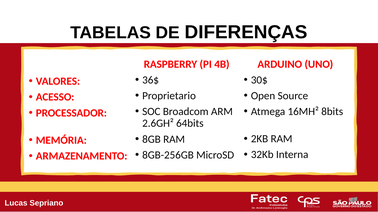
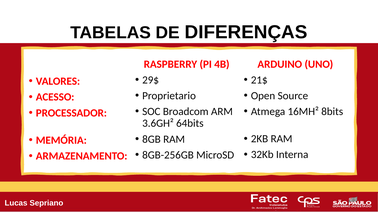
36$: 36$ -> 29$ (151, 80)
30$: 30$ -> 21$ (259, 80)
2.6GH²: 2.6GH² -> 3.6GH² (158, 124)
